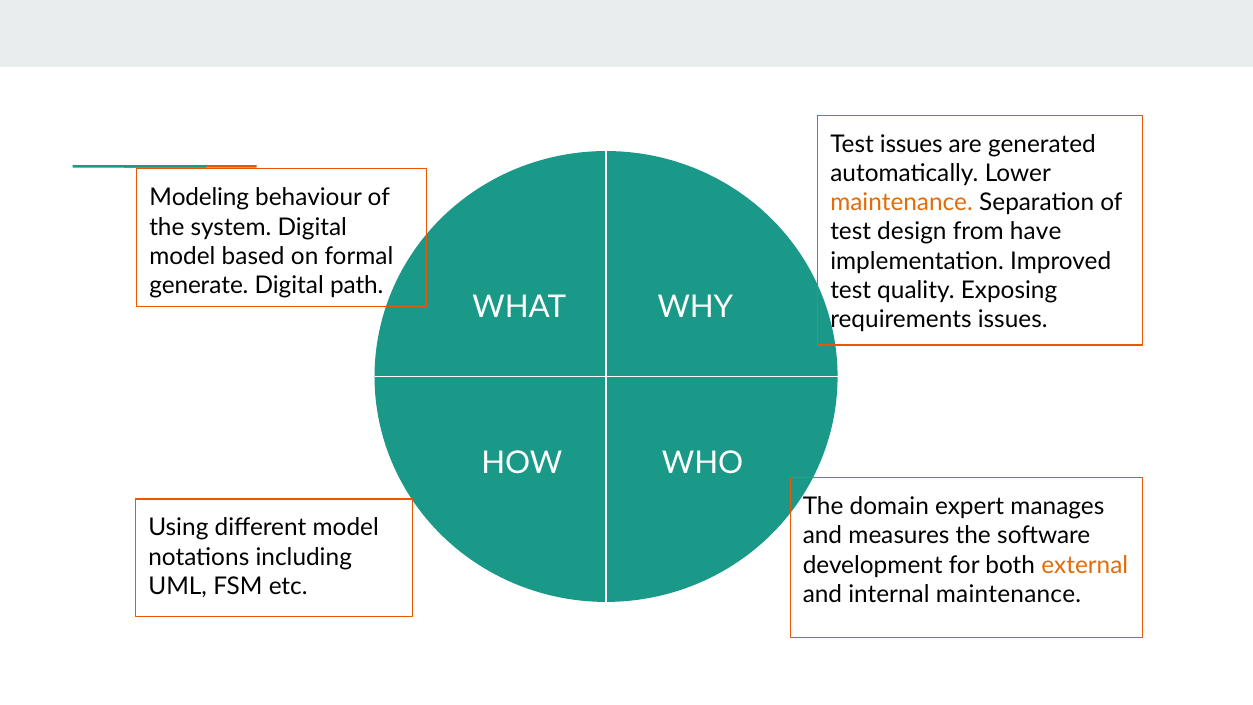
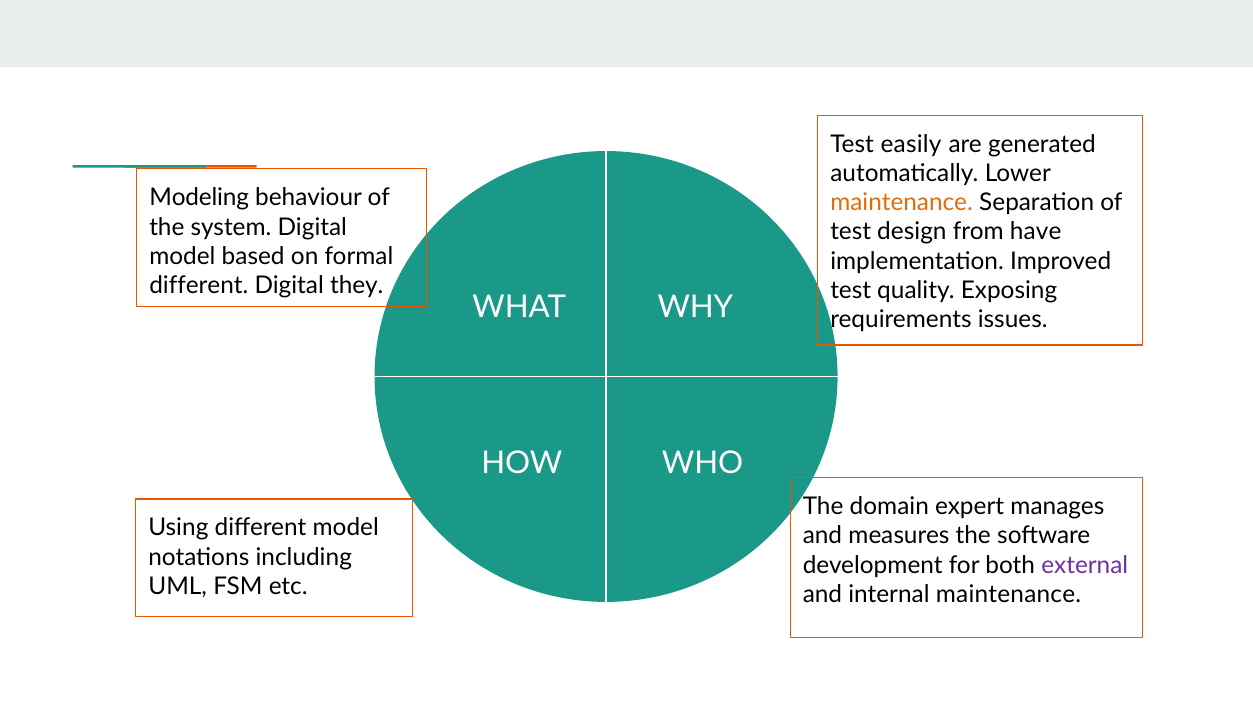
Test issues: issues -> easily (911, 144)
generate: generate -> different (199, 285)
path: path -> they (357, 285)
external colour: orange -> purple (1085, 565)
